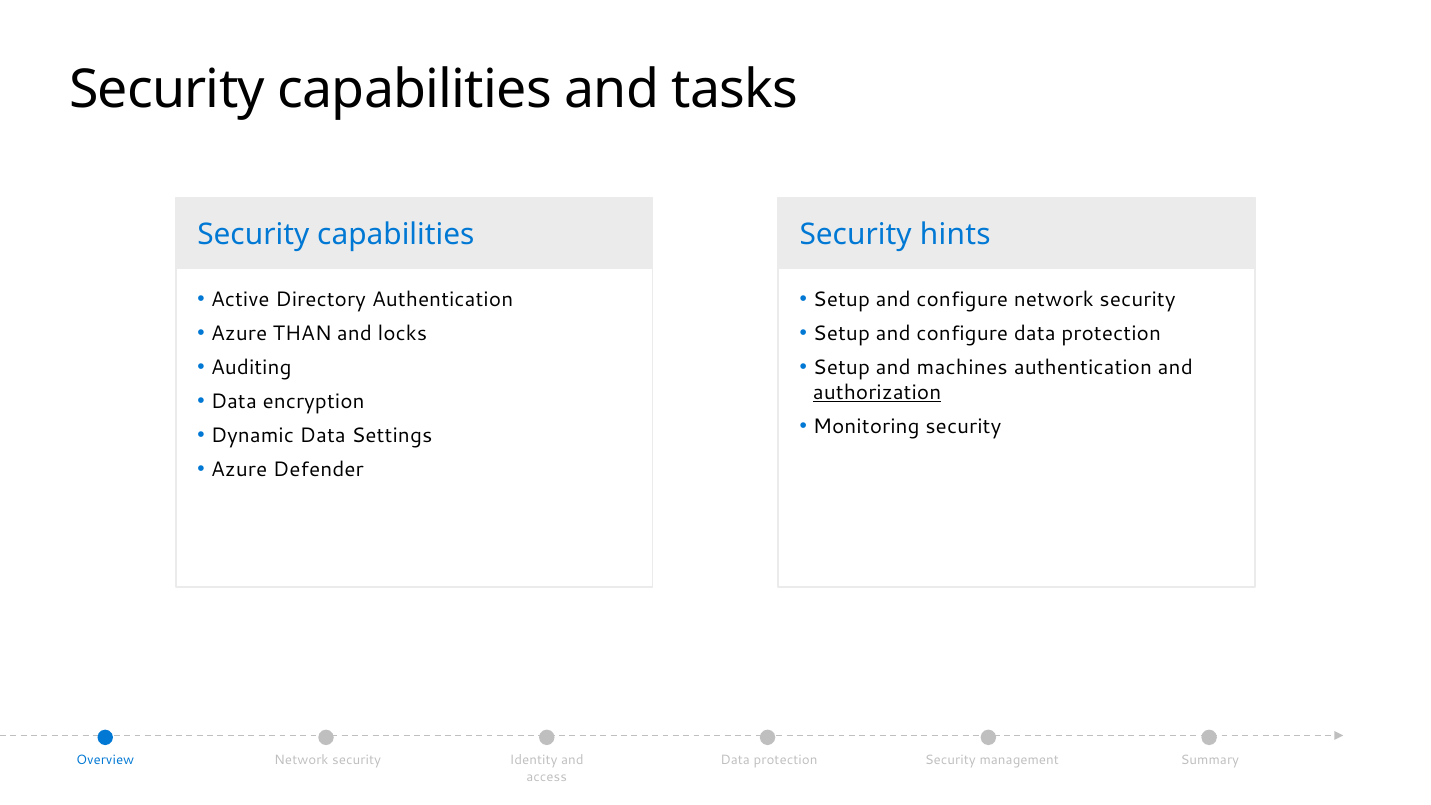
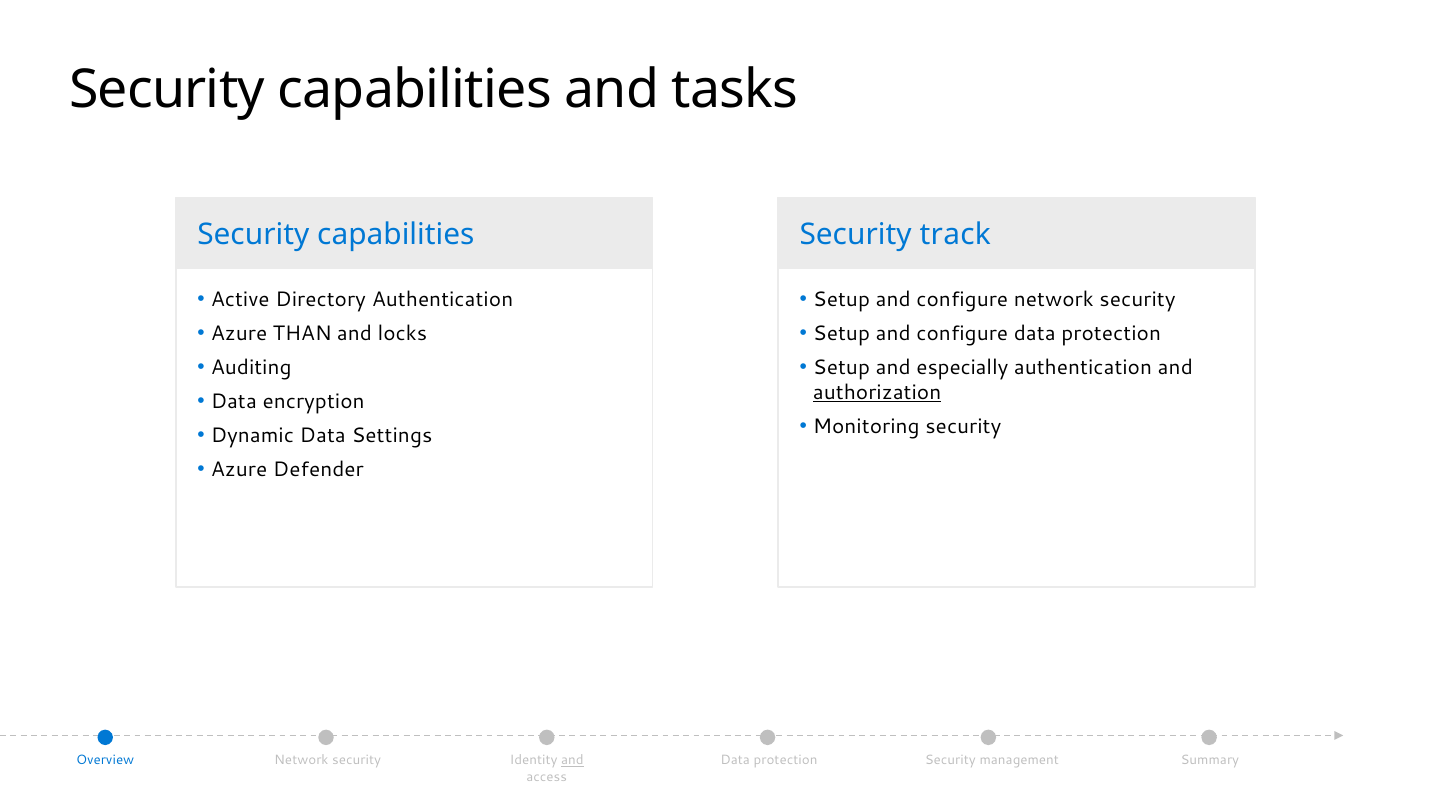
hints: hints -> track (955, 235)
machines: machines -> especially (962, 367)
and underline: none -> present (572, 760)
